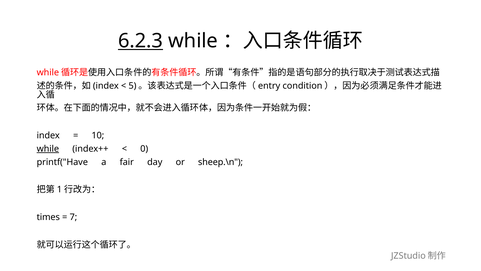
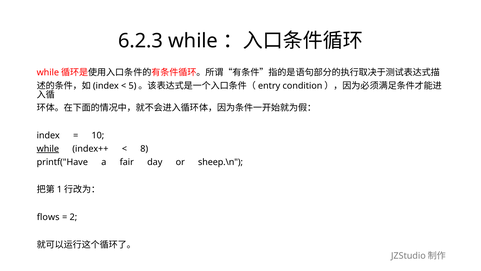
6.2.3 underline: present -> none (141, 41)
0: 0 -> 8 (144, 149)
times: times -> flows (48, 217)
7: 7 -> 2 (73, 217)
